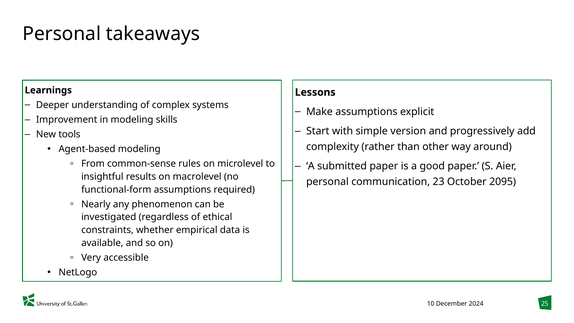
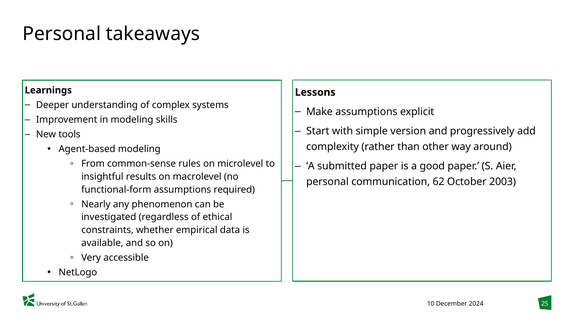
23: 23 -> 62 (439, 182)
2095: 2095 -> 2003 (503, 182)
